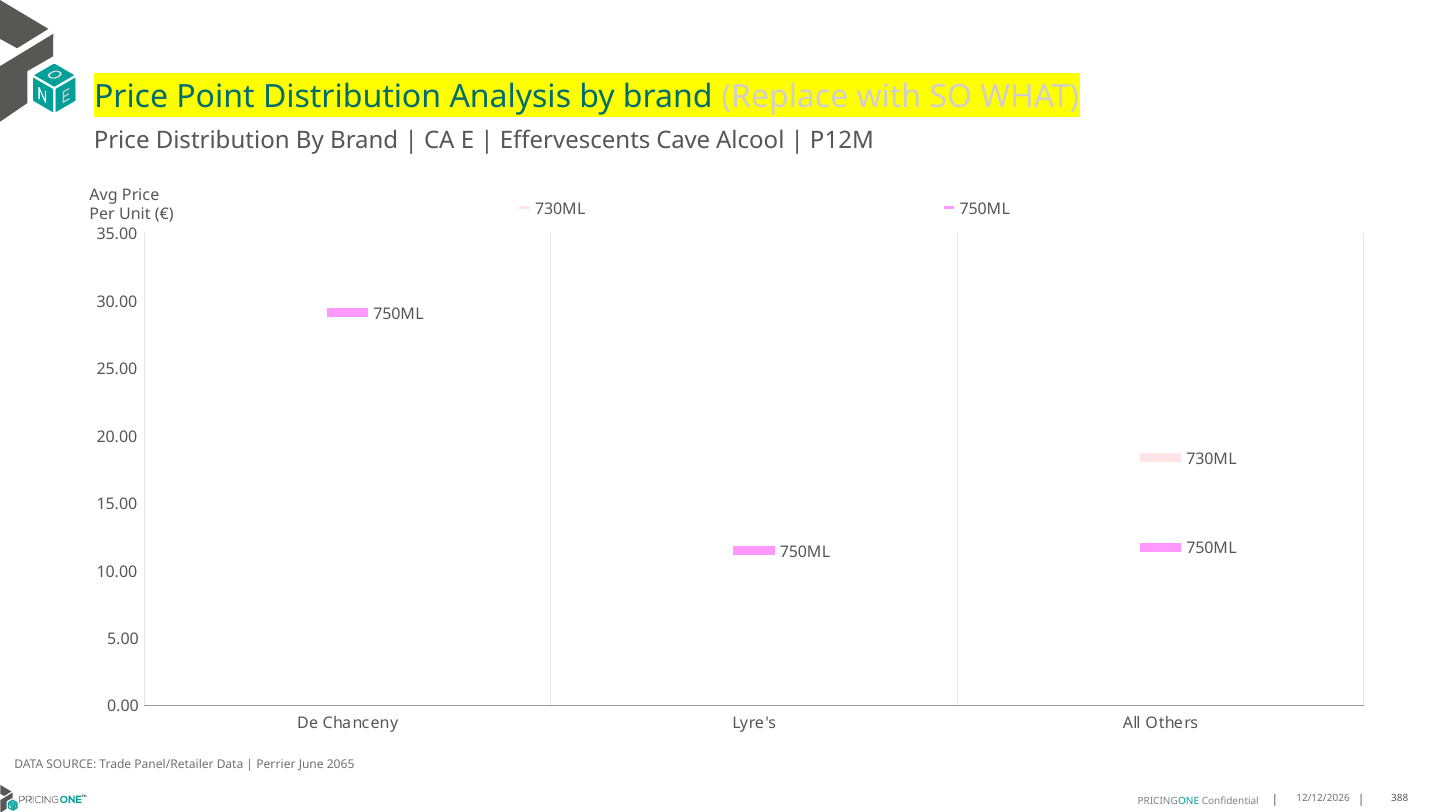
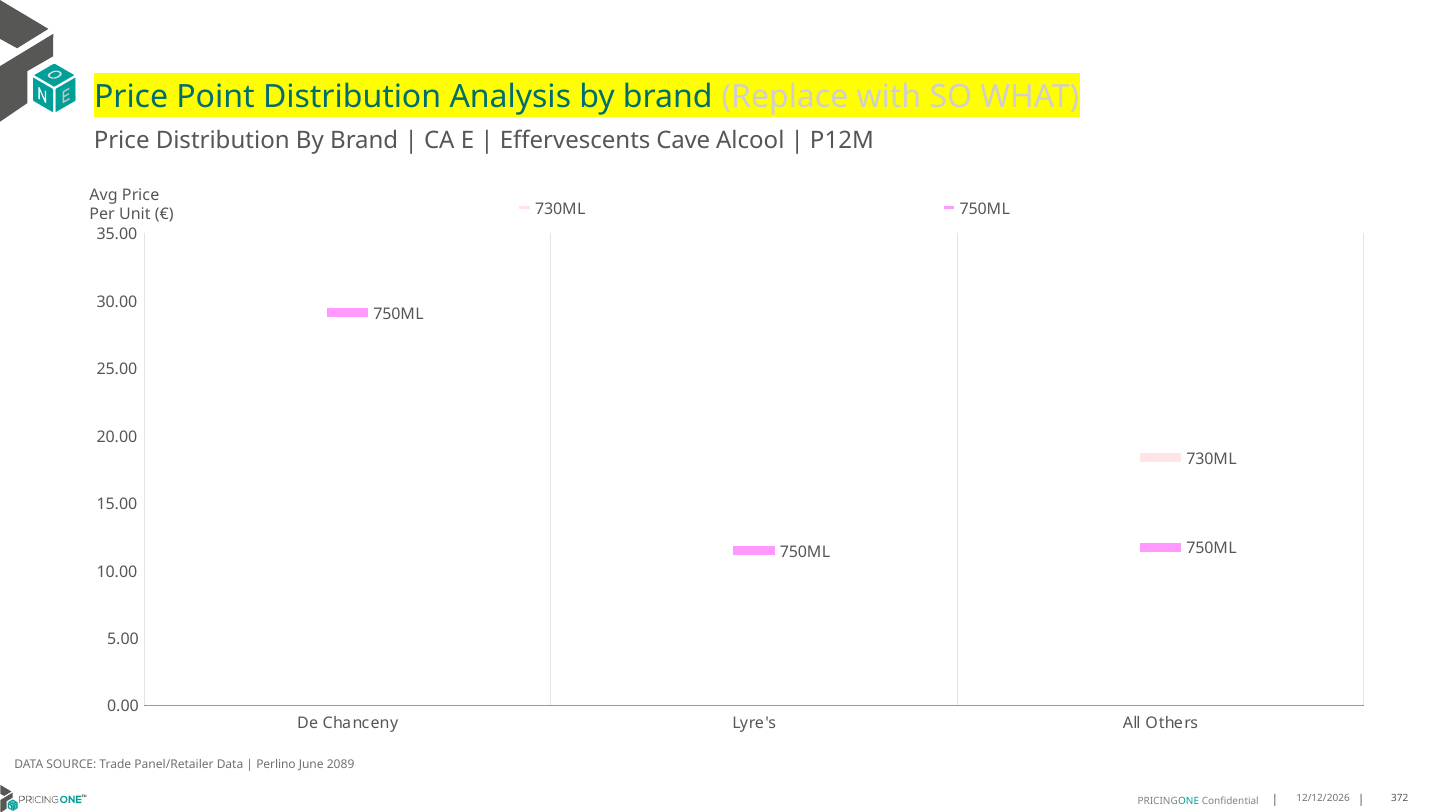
Perrier: Perrier -> Perlino (276, 765)
2065: 2065 -> 2089 (341, 765)
388: 388 -> 372 (1400, 799)
